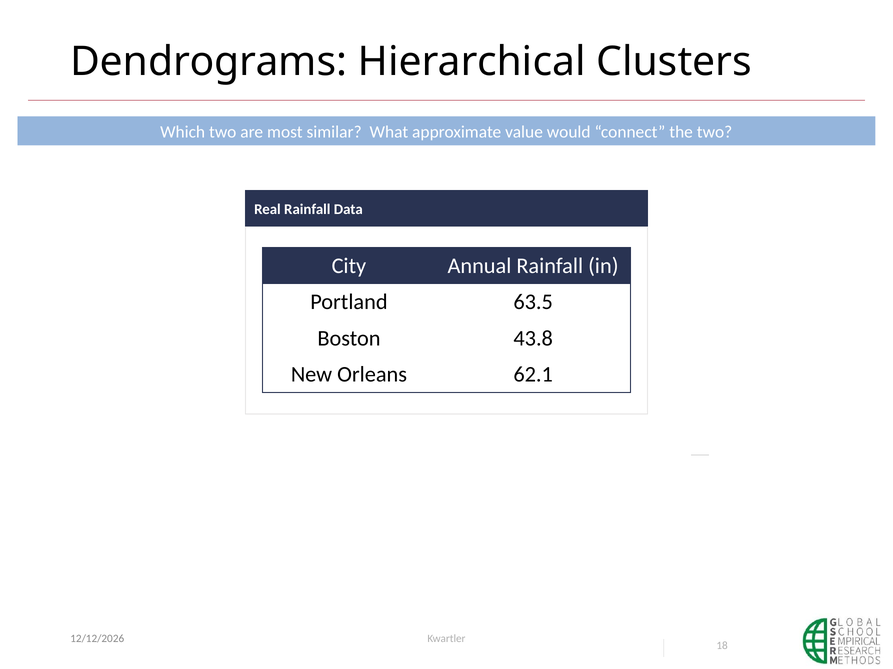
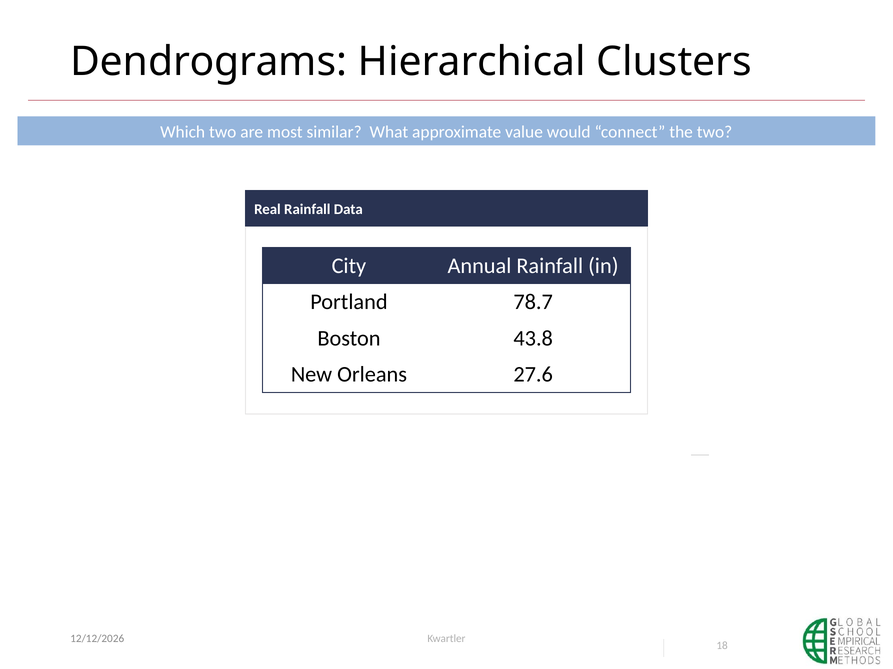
63.5: 63.5 -> 78.7 (533, 302)
62.1: 62.1 -> 27.6 (533, 375)
